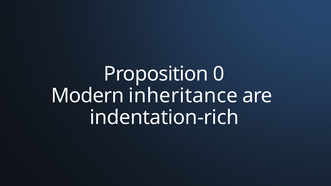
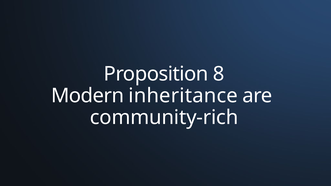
0: 0 -> 8 (219, 74)
indentation-rich: indentation-rich -> community-rich (164, 118)
